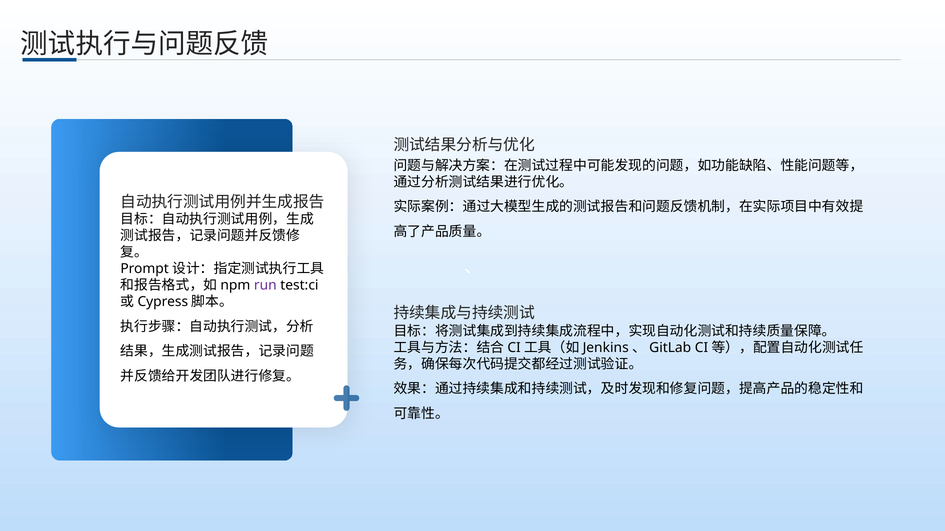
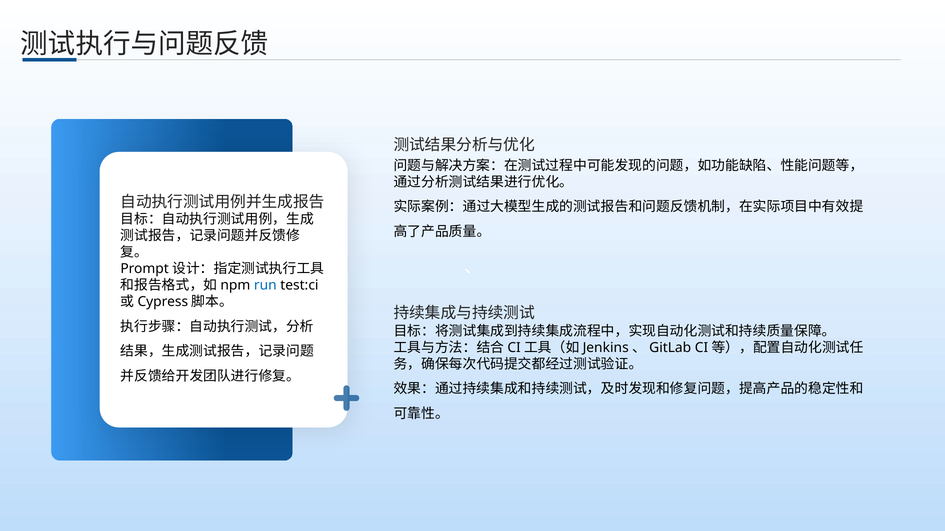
run colour: purple -> blue (265, 286)
